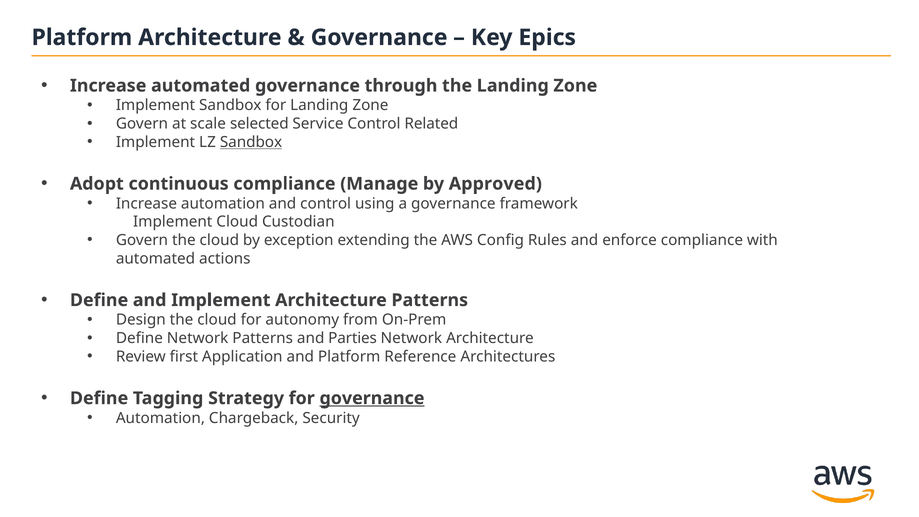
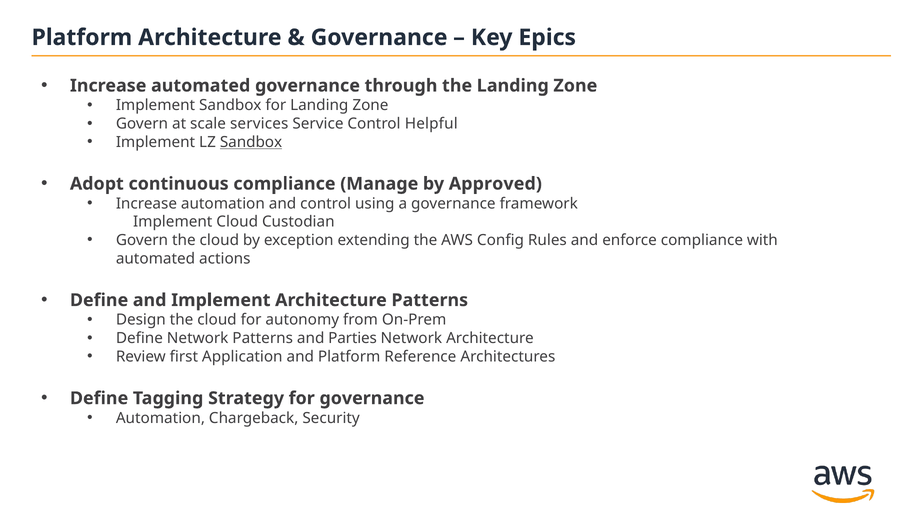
selected: selected -> services (259, 124)
Related: Related -> Helpful (431, 124)
governance underline: present -> none (372, 398)
